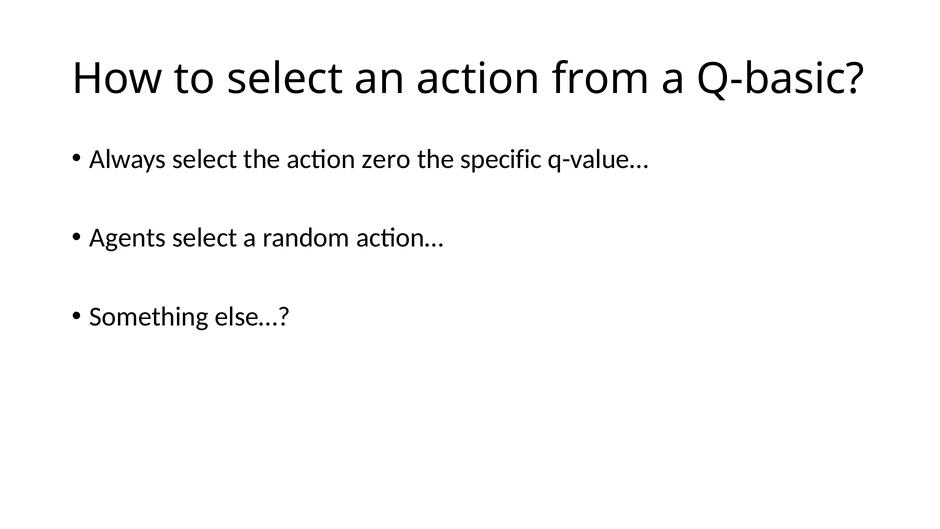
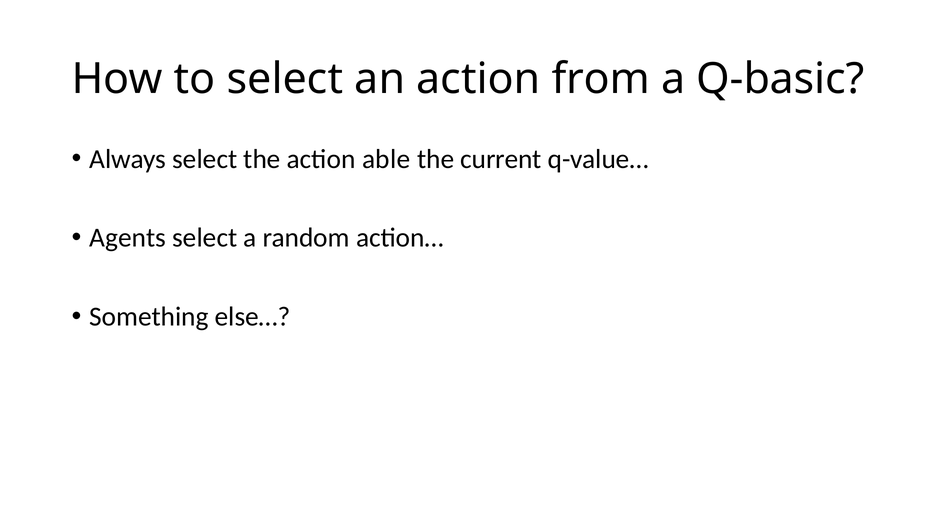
zero: zero -> able (386, 159)
specific: specific -> current (501, 159)
